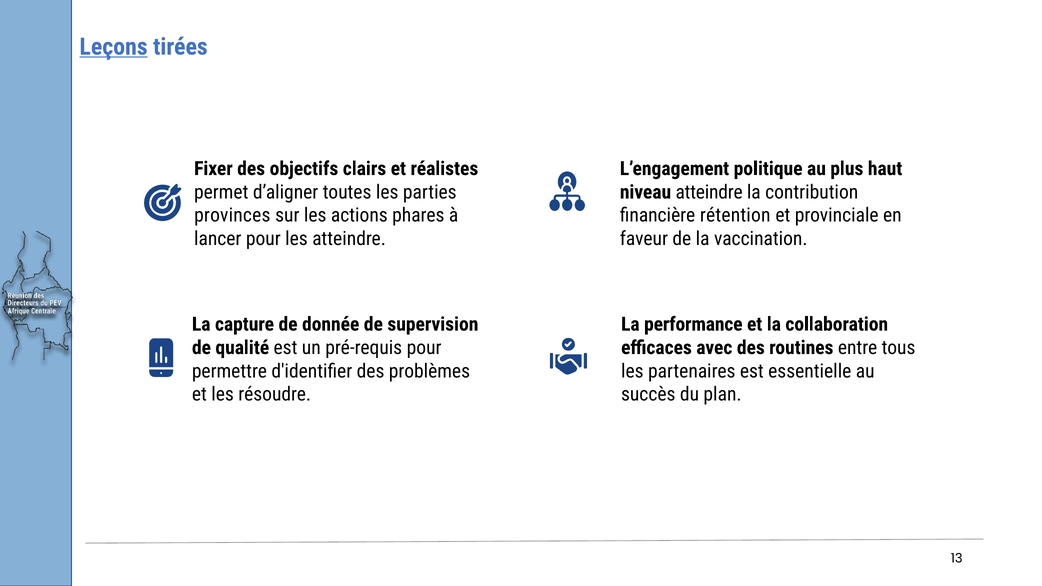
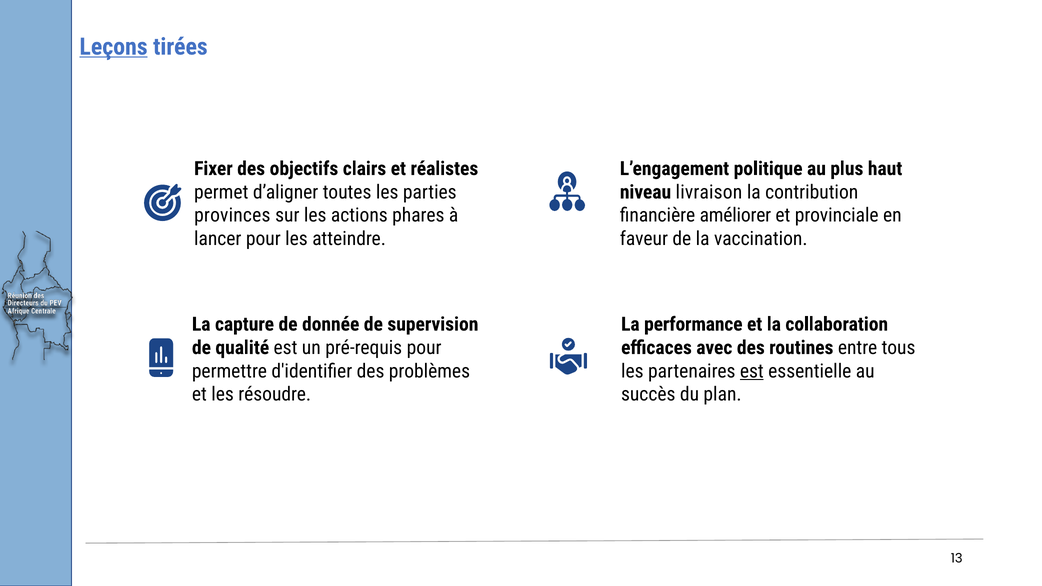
niveau atteindre: atteindre -> livraison (709, 192)
rétention: rétention -> améliorer (735, 216)
est underline: none -> present (752, 371)
